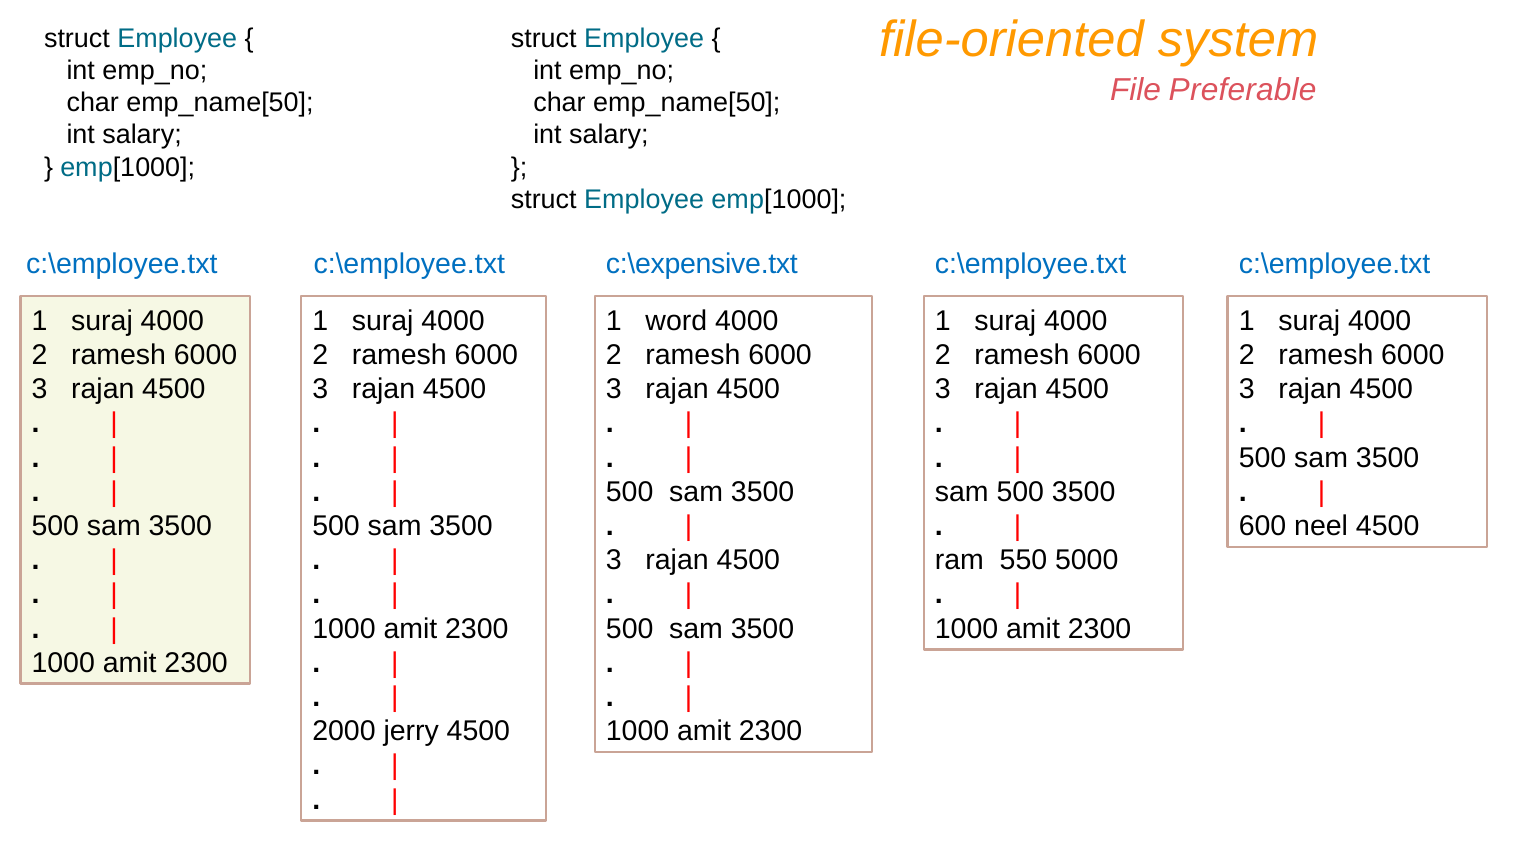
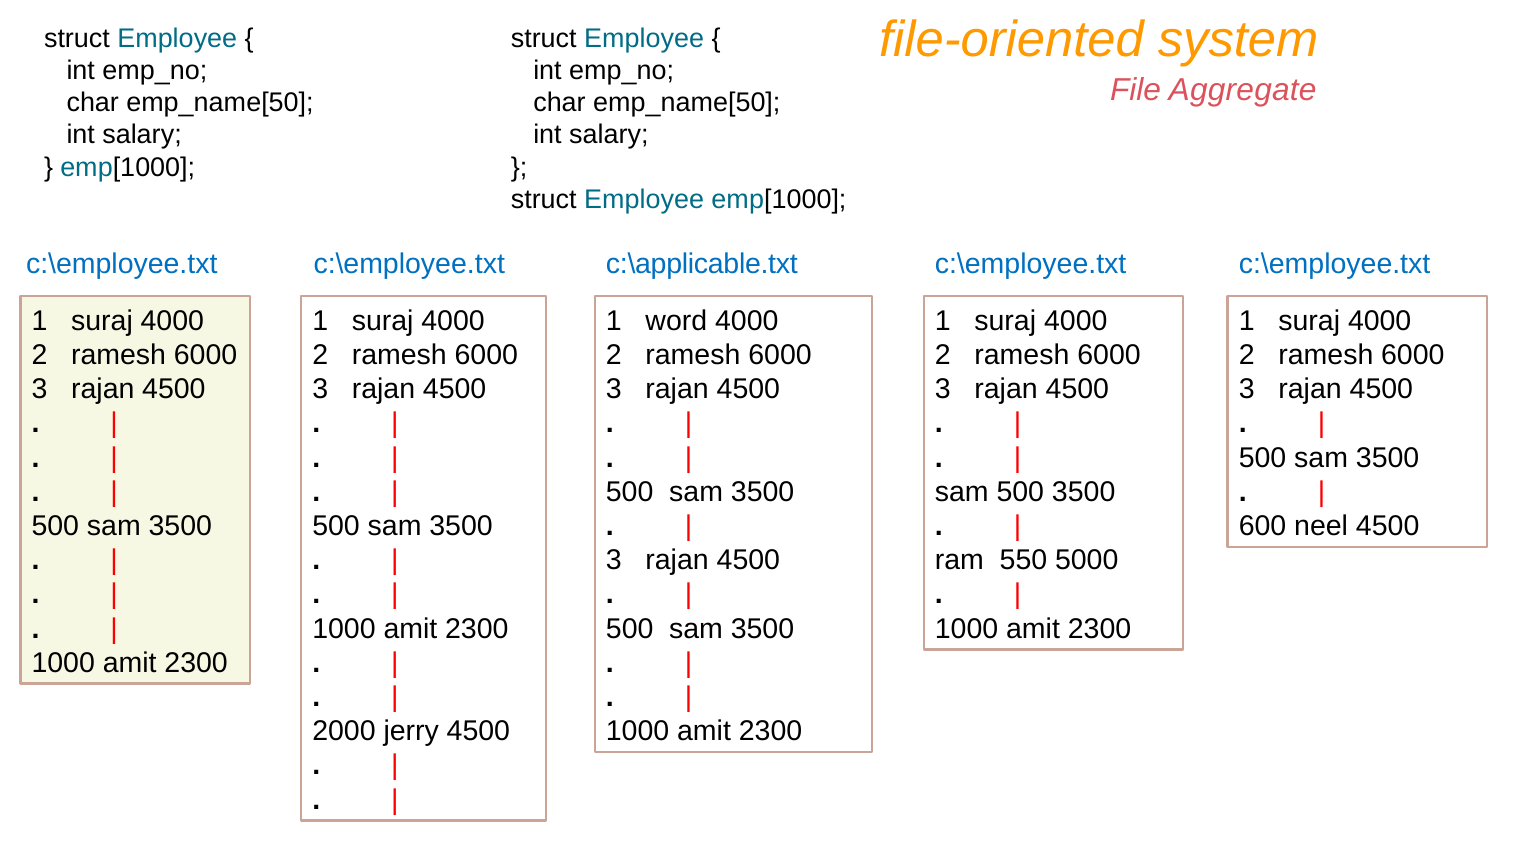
Preferable: Preferable -> Aggregate (1243, 90)
c:\expensive.txt: c:\expensive.txt -> c:\applicable.txt (702, 264)
